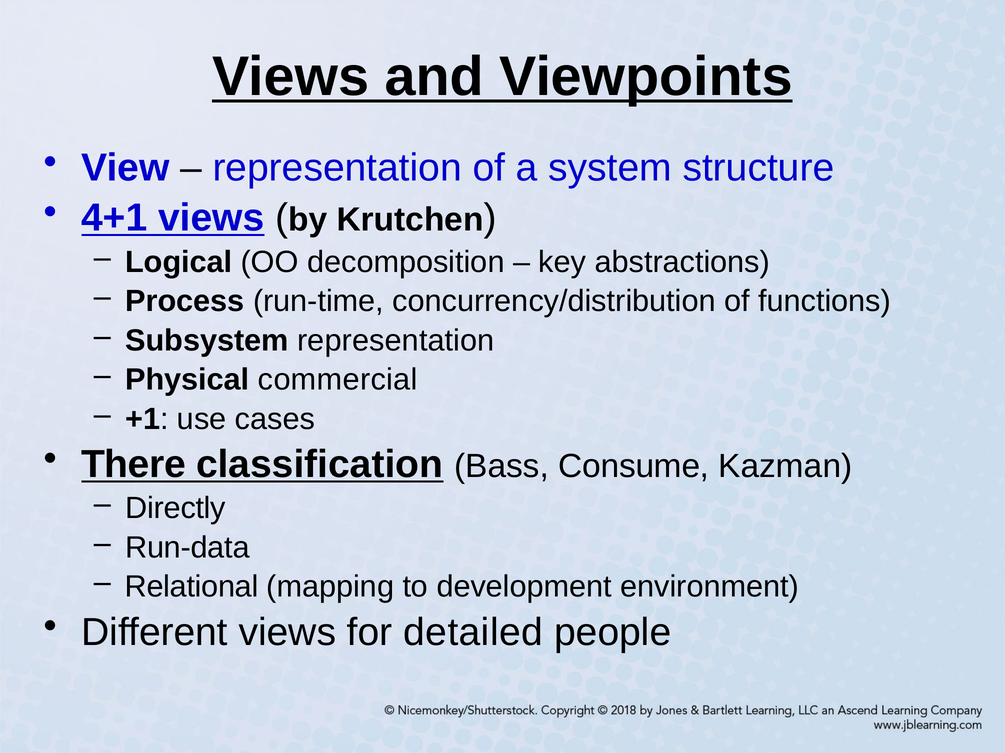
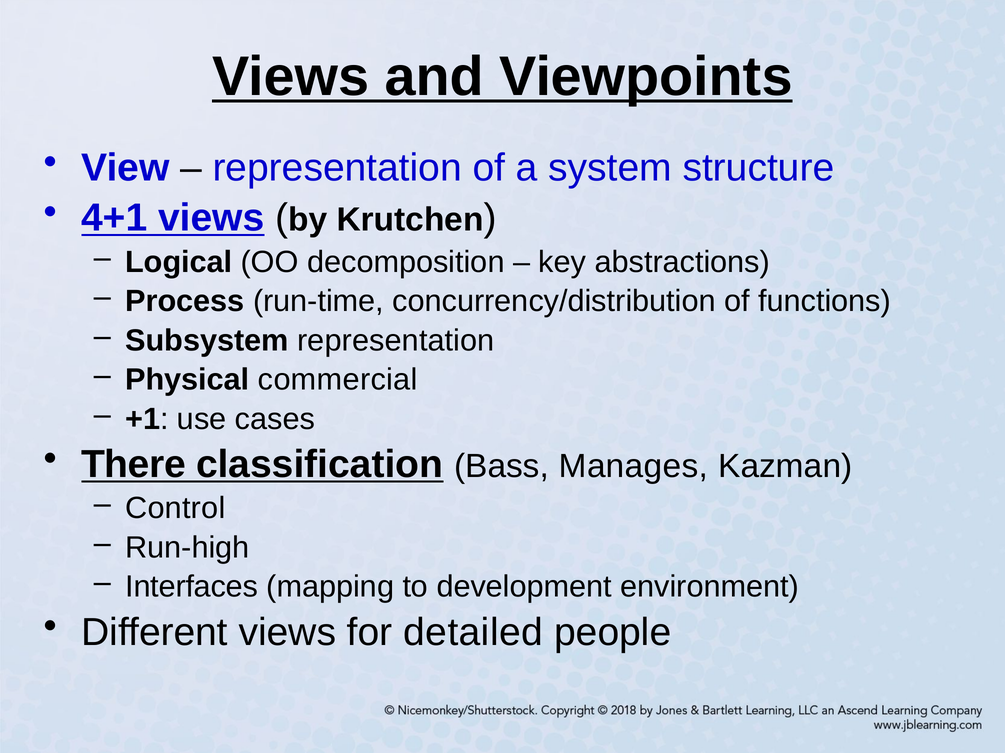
Consume: Consume -> Manages (634, 467)
Directly: Directly -> Control (175, 509)
Run-data: Run-data -> Run-high (187, 548)
Relational: Relational -> Interfaces (192, 587)
